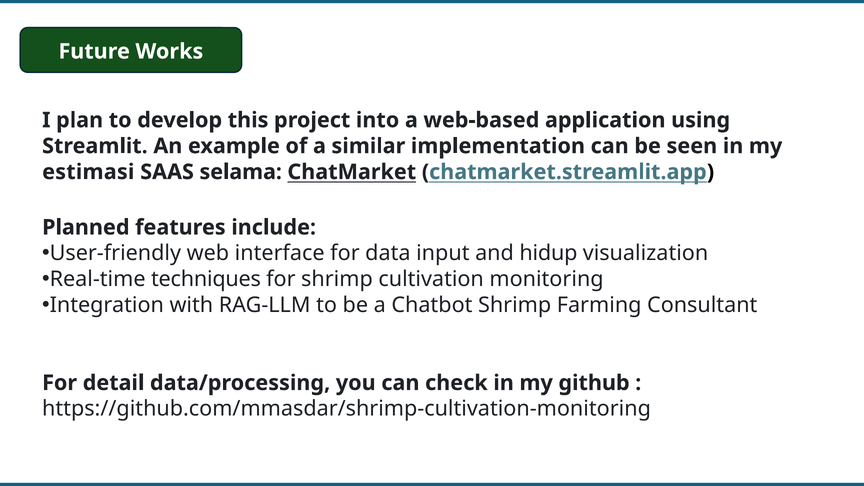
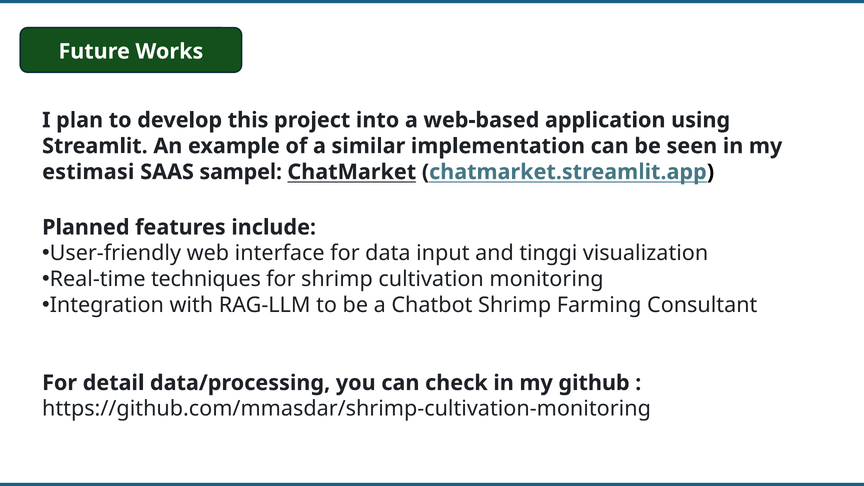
selama: selama -> sampel (241, 172)
hidup: hidup -> tinggi (548, 253)
